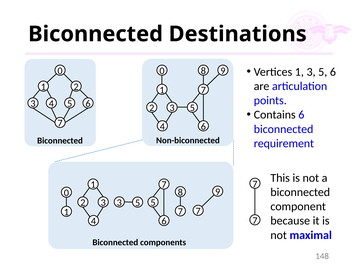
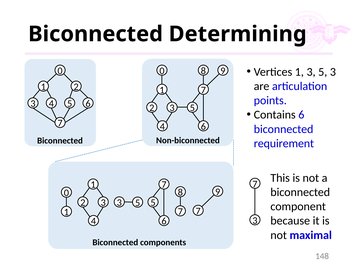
Destinations: Destinations -> Determining (238, 34)
3 5 6: 6 -> 3 (333, 72)
4 7: 7 -> 3 (255, 220)
